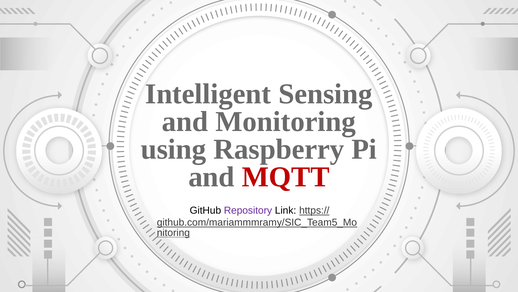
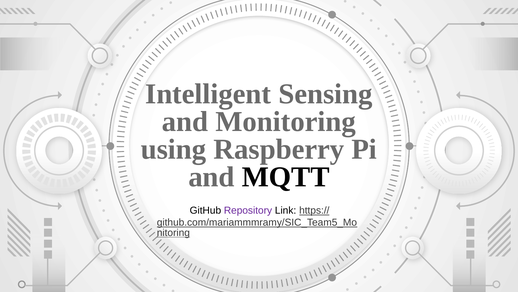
MQTT colour: red -> black (286, 177)
